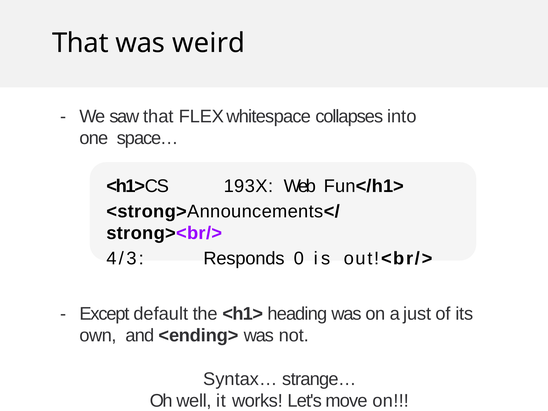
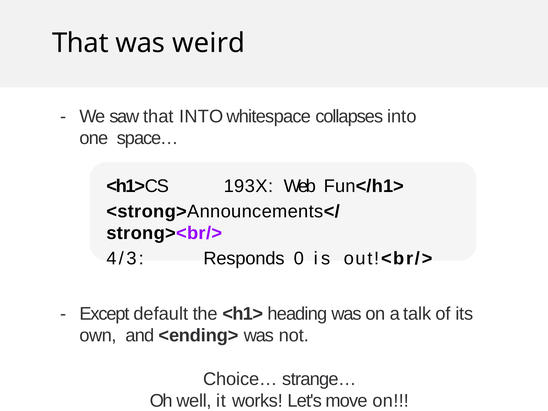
that FLEX: FLEX -> INTO (201, 116)
just: just -> talk (417, 314)
Syntax…: Syntax… -> Choice… (240, 379)
